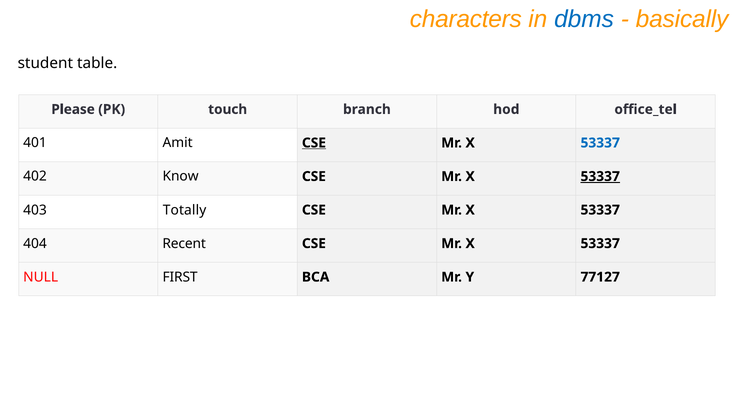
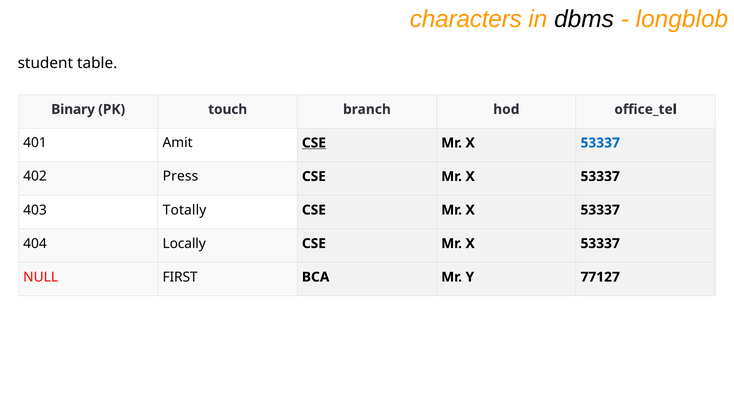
dbms colour: blue -> black (584, 19)
basically: basically -> longblob (682, 19)
Please: Please -> Binary (73, 109)
Know: Know -> Press (180, 176)
53337 underline: present -> none (600, 176)
Recent: Recent -> Locally (184, 243)
